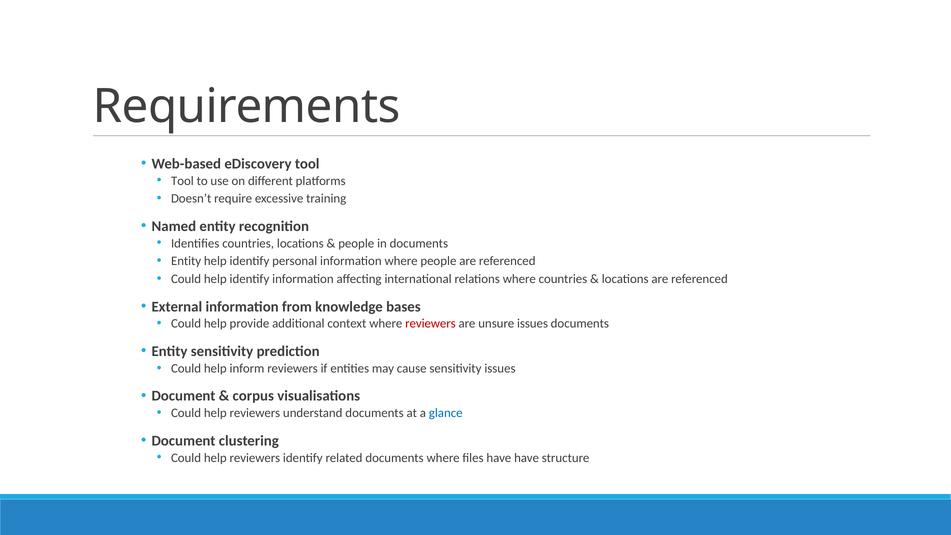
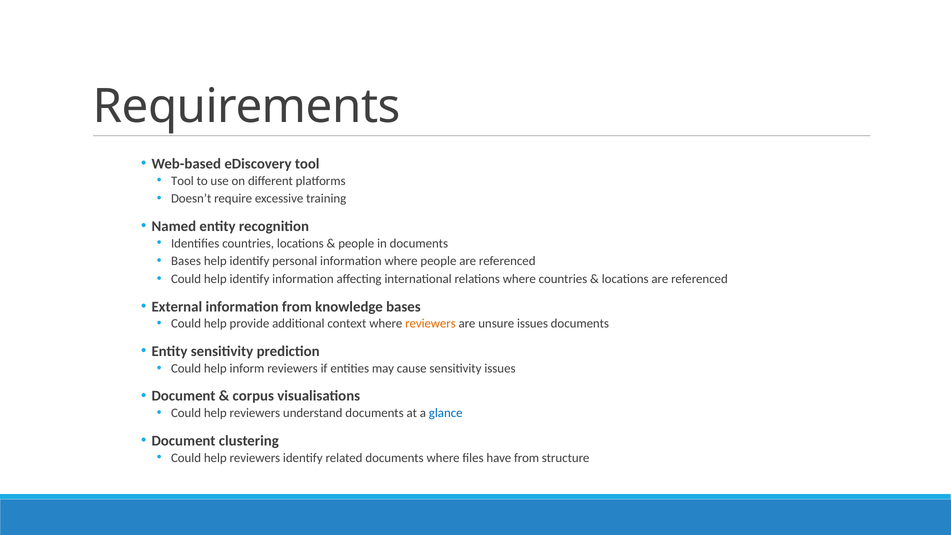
Entity: Entity -> Bases (186, 261)
reviewers colour: red -> orange (430, 324)
have have: have -> from (527, 458)
